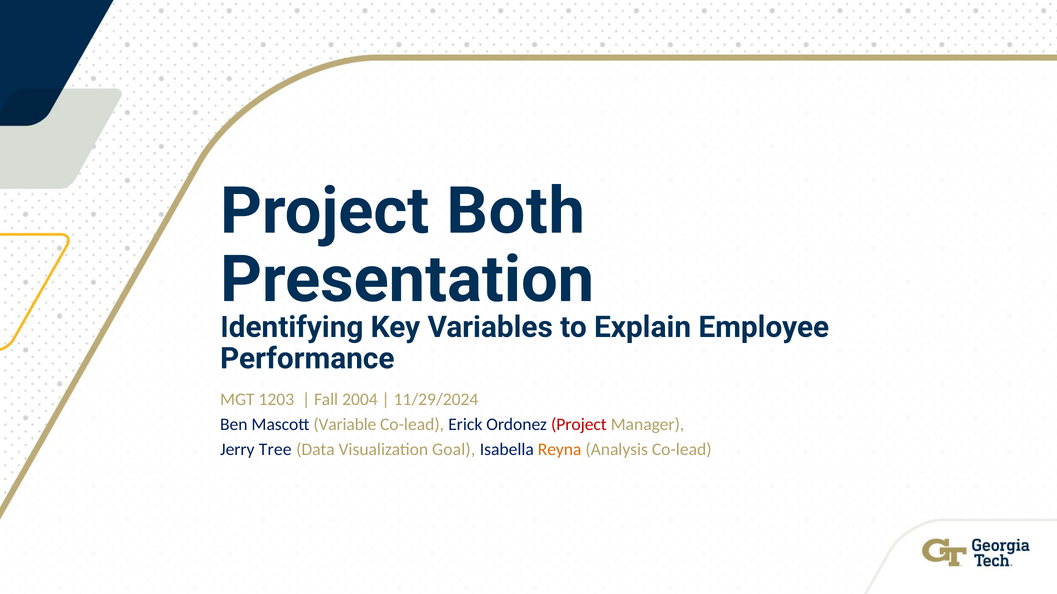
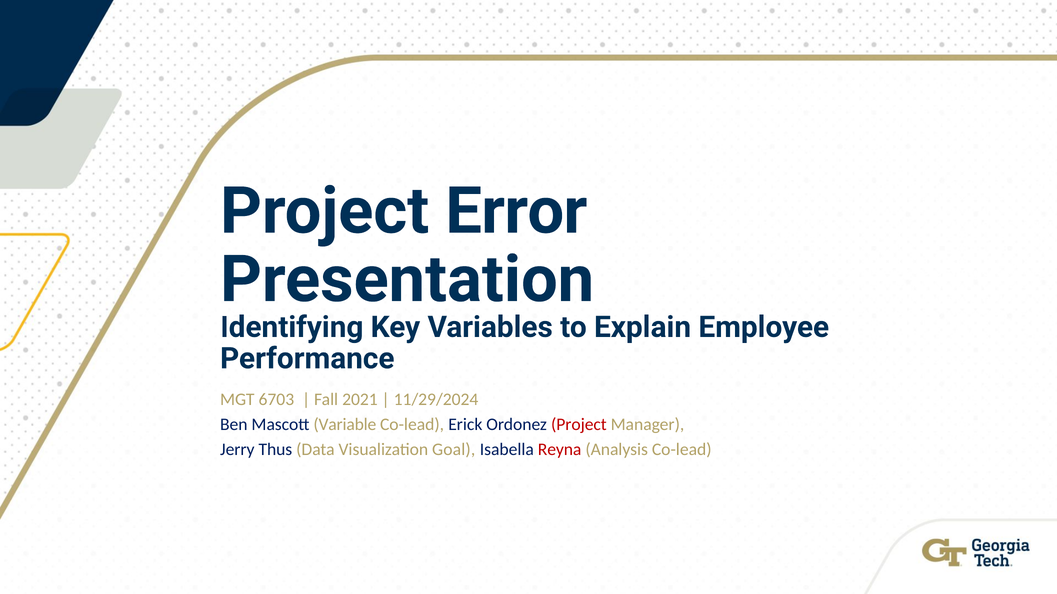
Both: Both -> Error (516, 211)
1203: 1203 -> 6703 (276, 400)
2004: 2004 -> 2021 (360, 400)
Tree: Tree -> Thus (275, 450)
Reyna colour: orange -> red (560, 450)
